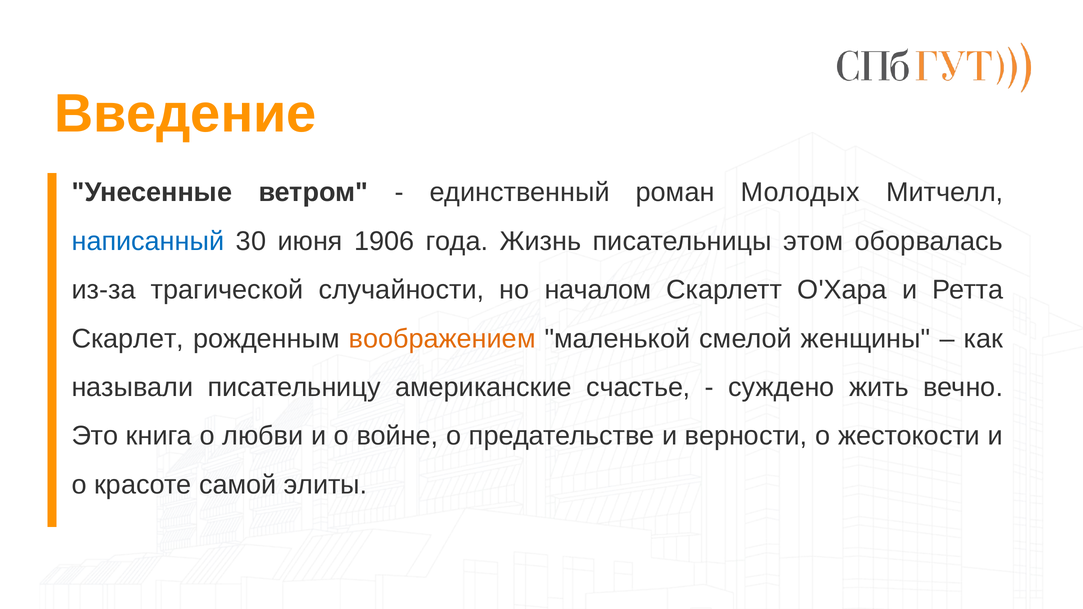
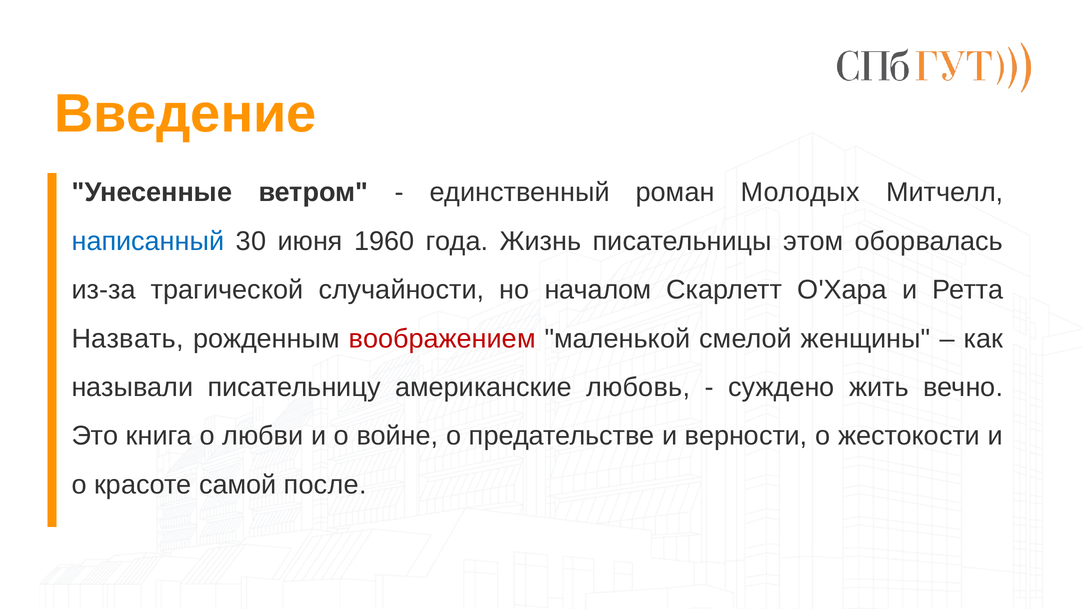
1906: 1906 -> 1960 (384, 241)
Скарлет: Скарлет -> Назвать (128, 339)
воображением colour: orange -> red (442, 339)
счастье: счастье -> любовь (638, 387)
элиты: элиты -> после (325, 485)
